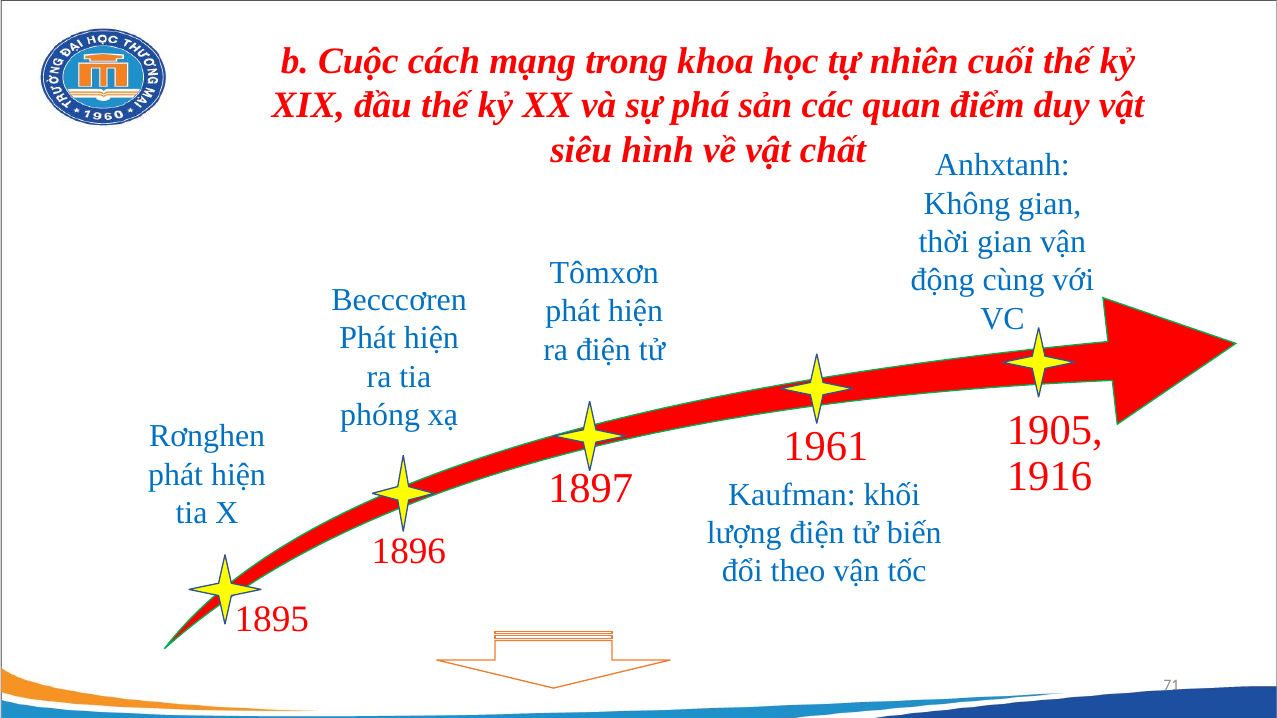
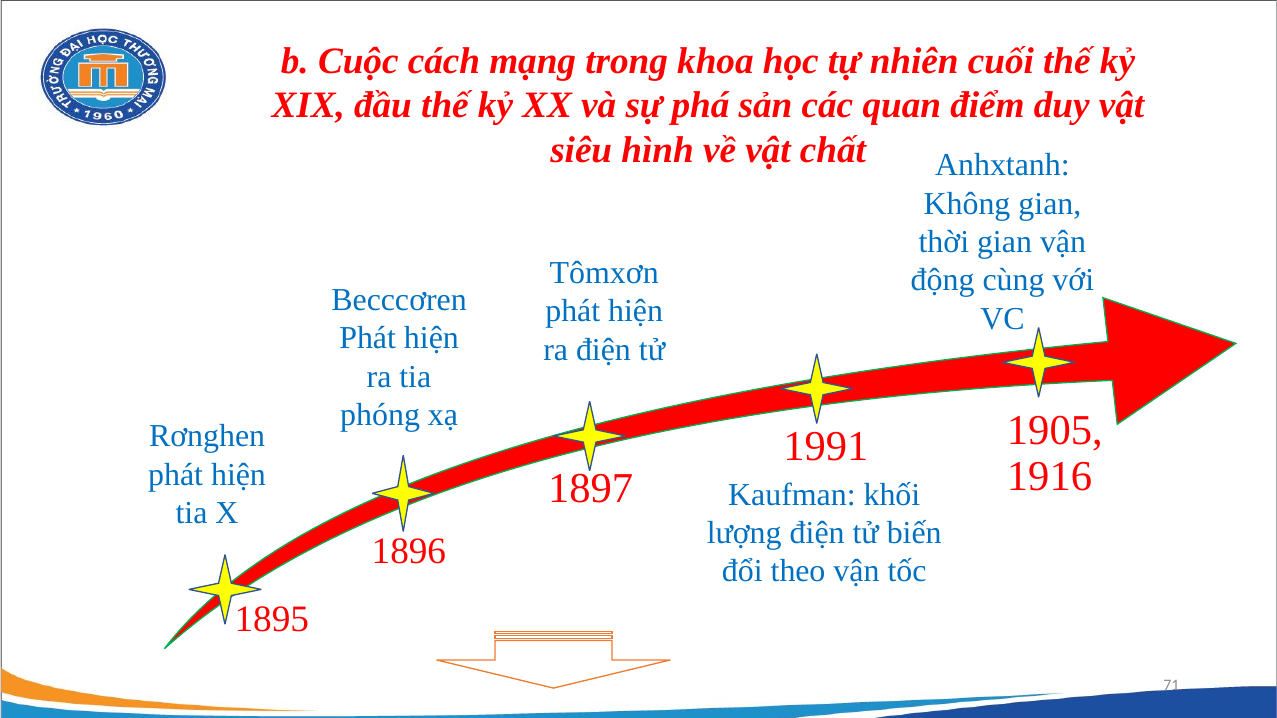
1961: 1961 -> 1991 (826, 447)
